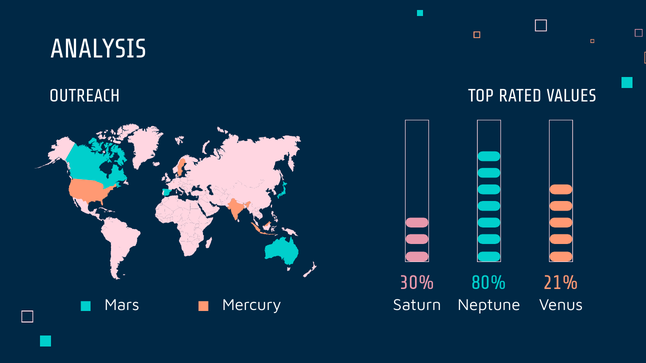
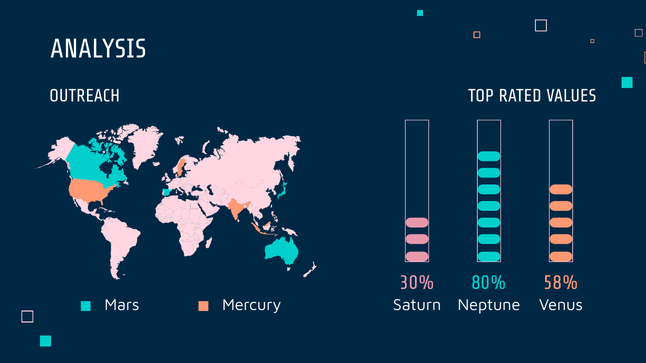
21%: 21% -> 58% (561, 283)
